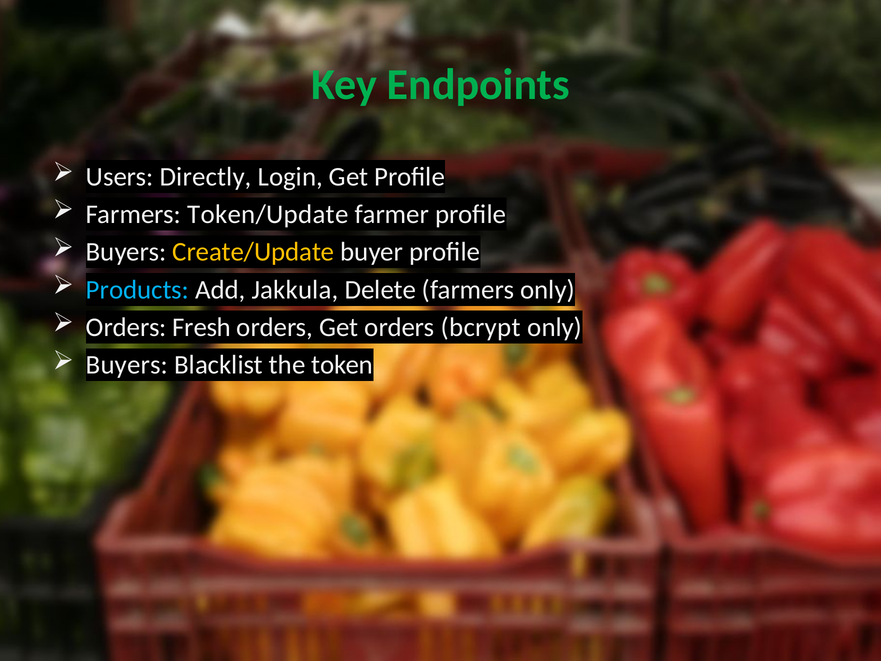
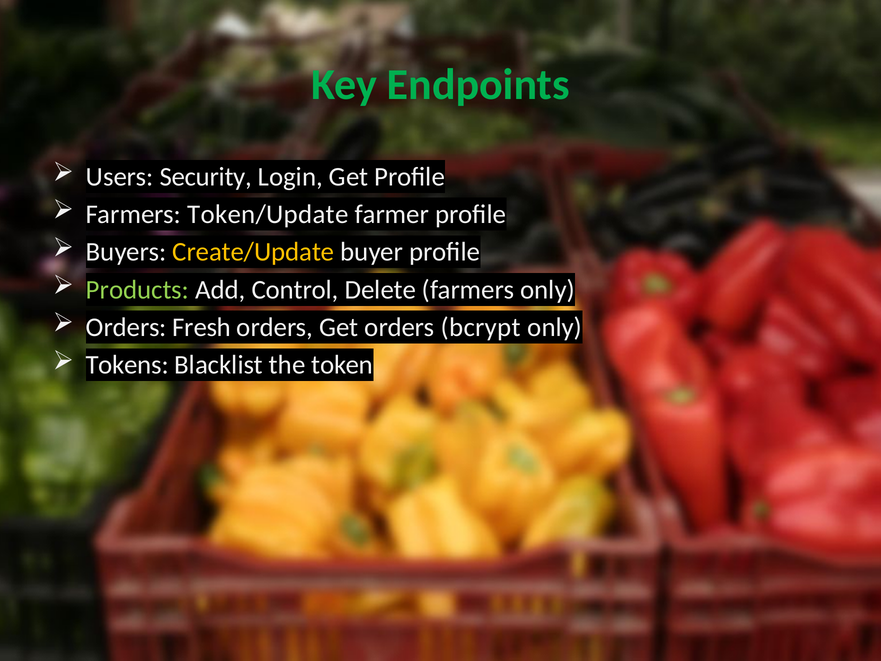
Directly: Directly -> Security (206, 177)
Products colour: light blue -> light green (138, 290)
Jakkula: Jakkula -> Control (295, 290)
Buyers: Buyers -> Tokens (127, 365)
